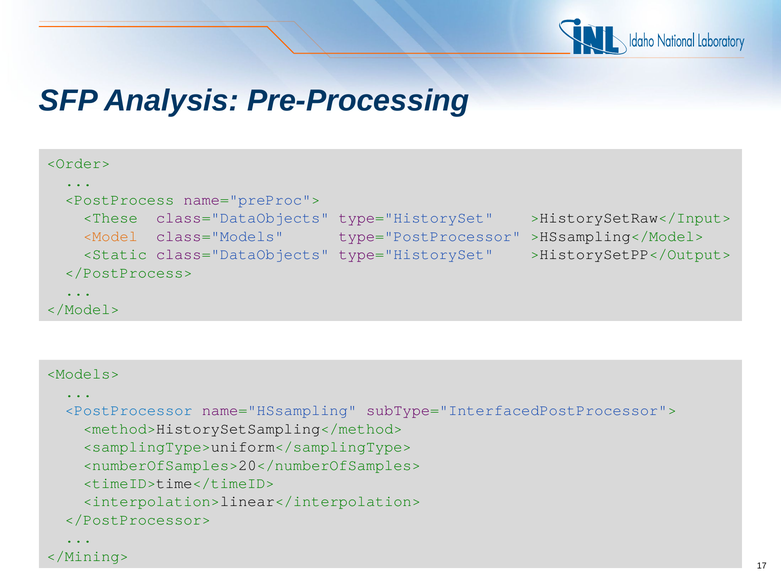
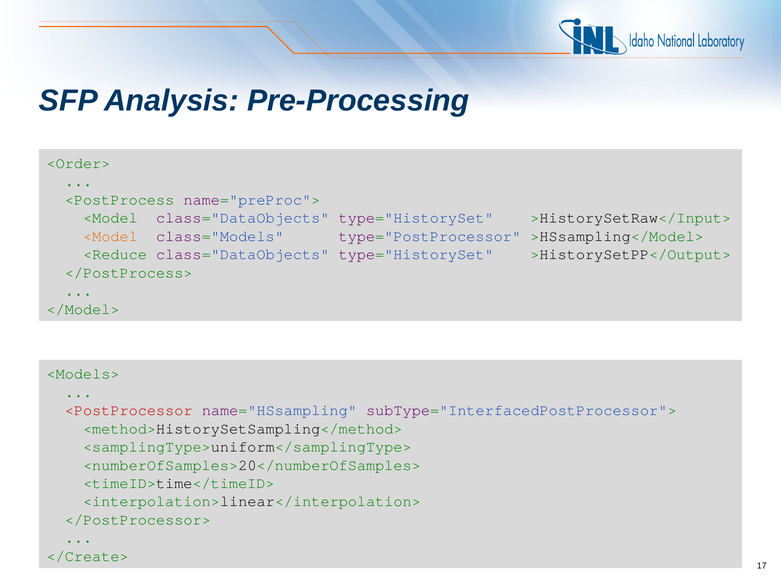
<These: <These -> <Model (110, 218)
<Static: <Static -> <Reduce (115, 254)
<PostProcessor colour: blue -> red (129, 410)
</Mining>: </Mining> -> </Create> (88, 556)
